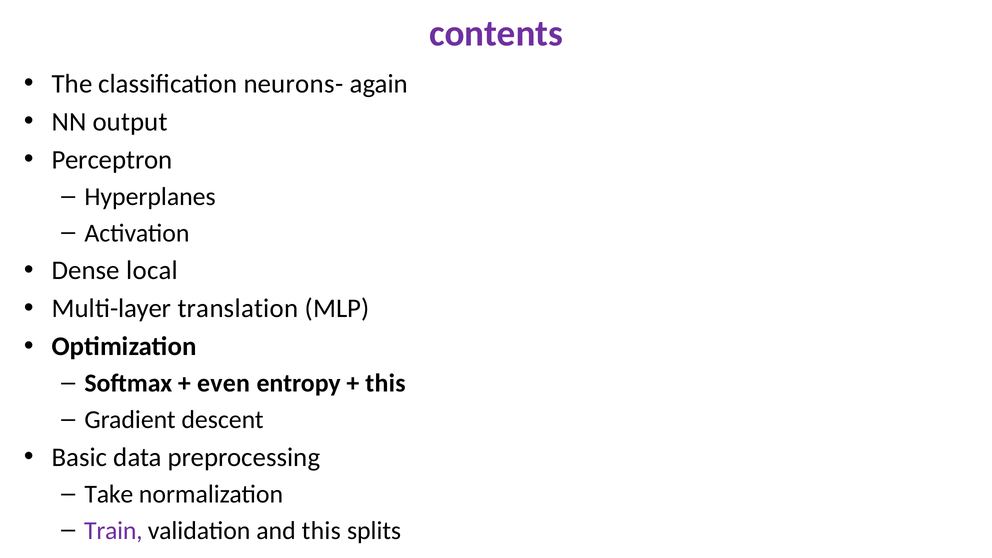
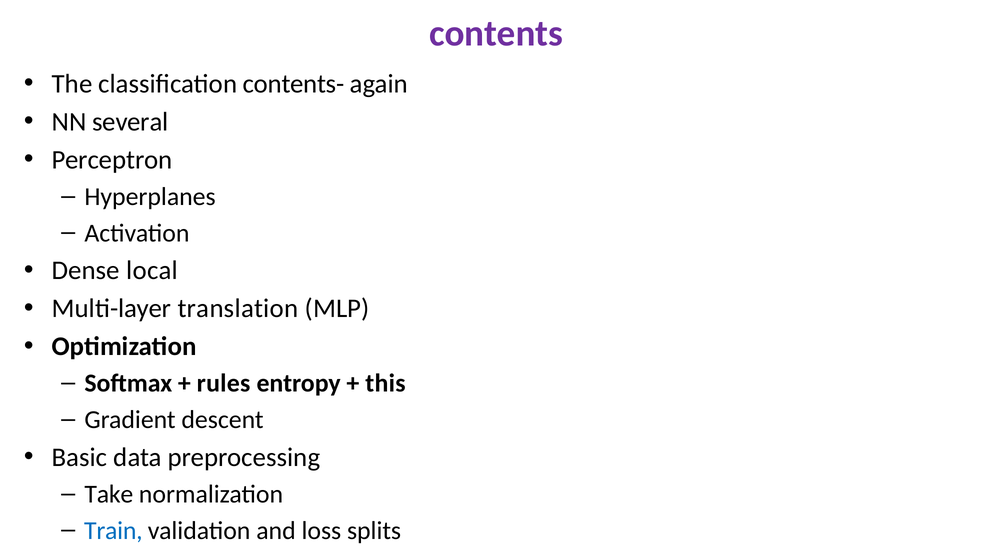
neurons-: neurons- -> contents- (294, 84)
output: output -> several (130, 122)
even: even -> rules (224, 383)
Train colour: purple -> blue (113, 530)
and this: this -> loss (321, 530)
